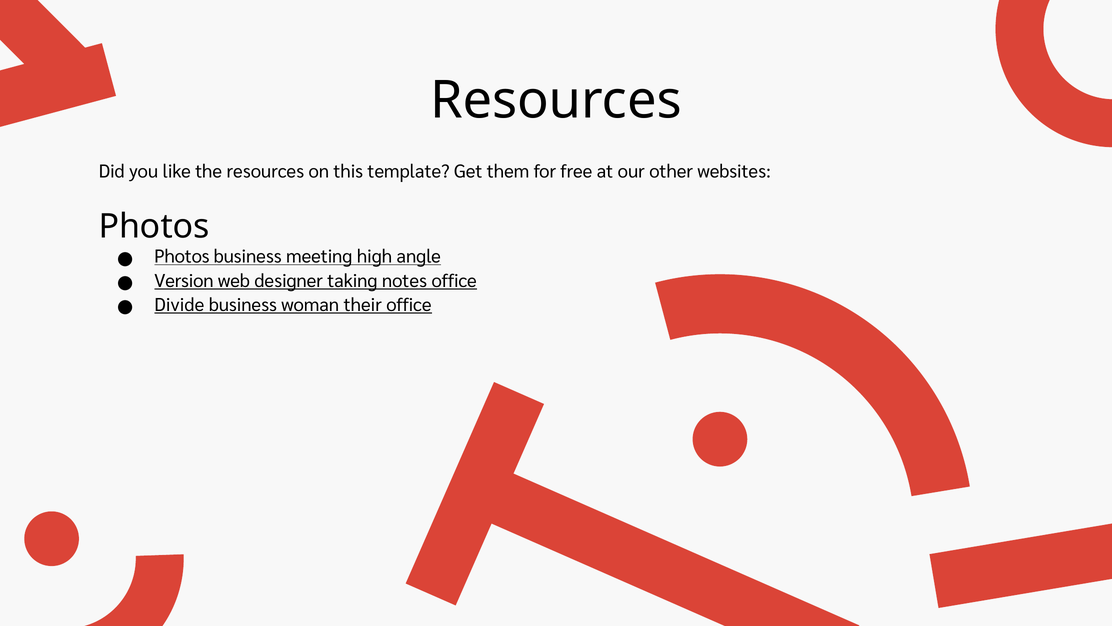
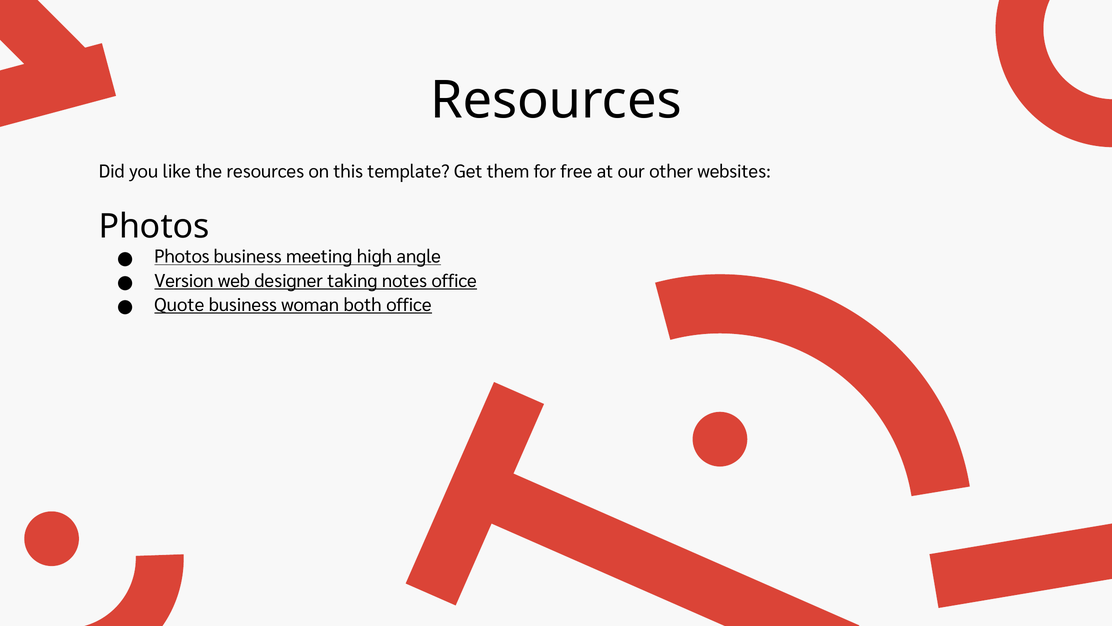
Divide: Divide -> Quote (179, 305)
their: their -> both (363, 305)
